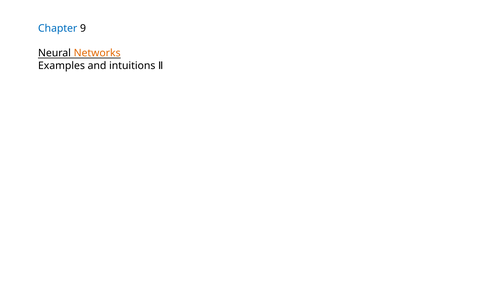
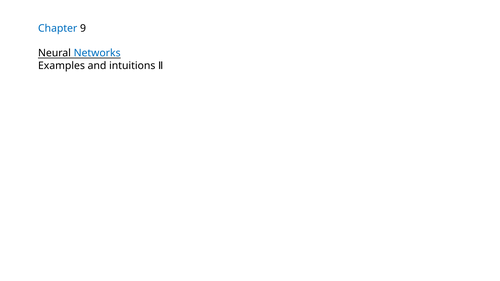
Networks colour: orange -> blue (97, 53)
